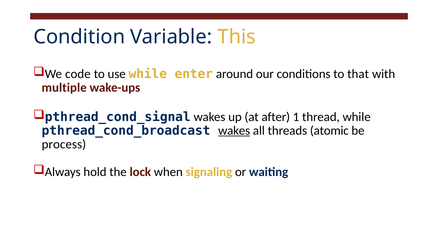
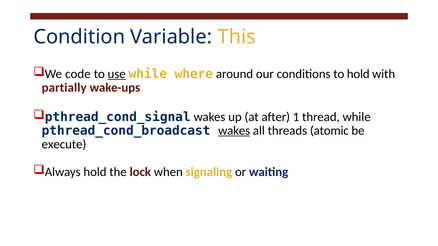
use underline: none -> present (117, 74)
enter: enter -> where (194, 74)
to that: that -> hold (358, 74)
multiple: multiple -> partially (64, 88)
process: process -> execute (64, 145)
